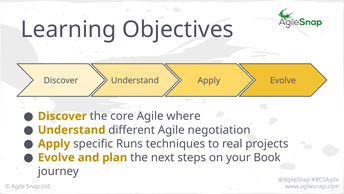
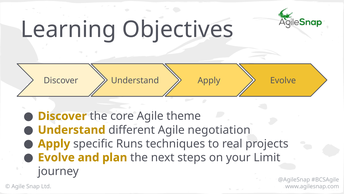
where: where -> theme (184, 116)
Book: Book -> Limit (267, 157)
